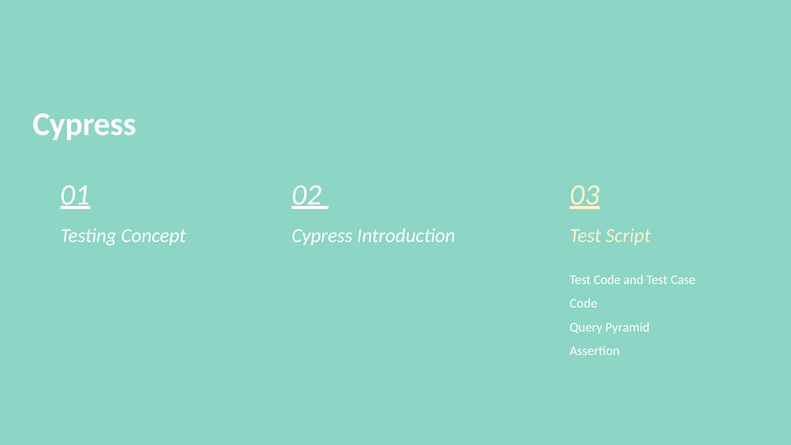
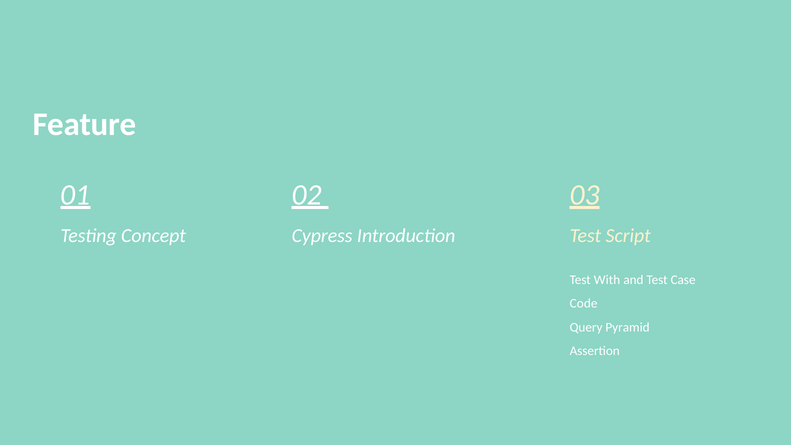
Cypress: Cypress -> Feature (84, 124)
Test Code: Code -> With (607, 280)
